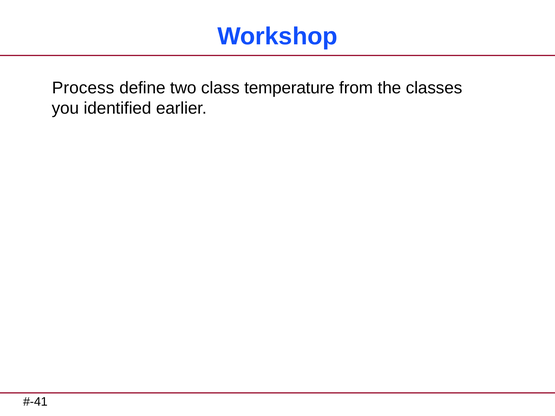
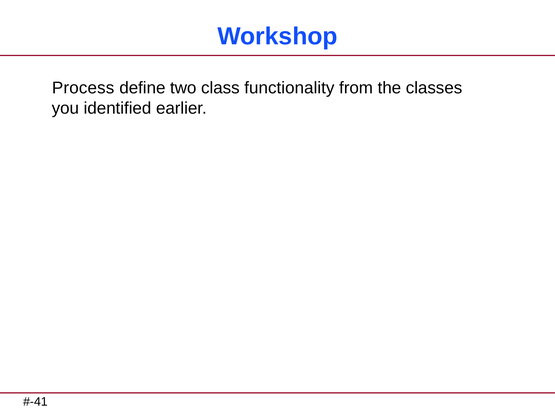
temperature: temperature -> functionality (289, 88)
